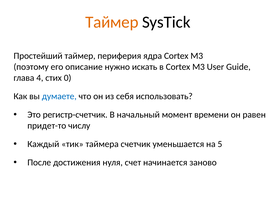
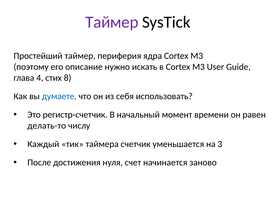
Таймер colour: orange -> purple (112, 22)
0: 0 -> 8 (68, 78)
придет-то: придет-то -> делать-то (47, 126)
5: 5 -> 3 (220, 144)
